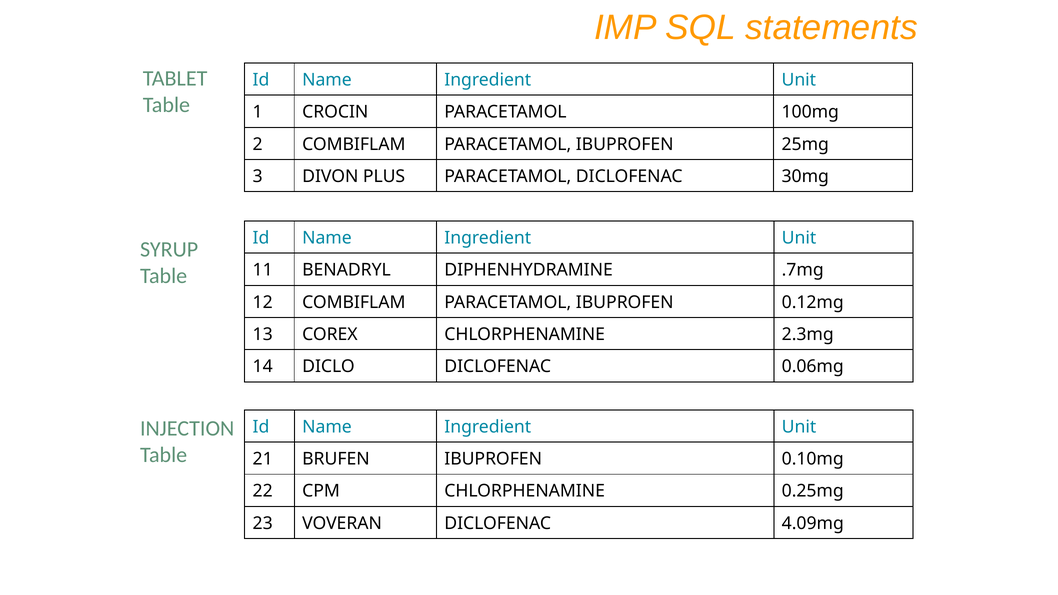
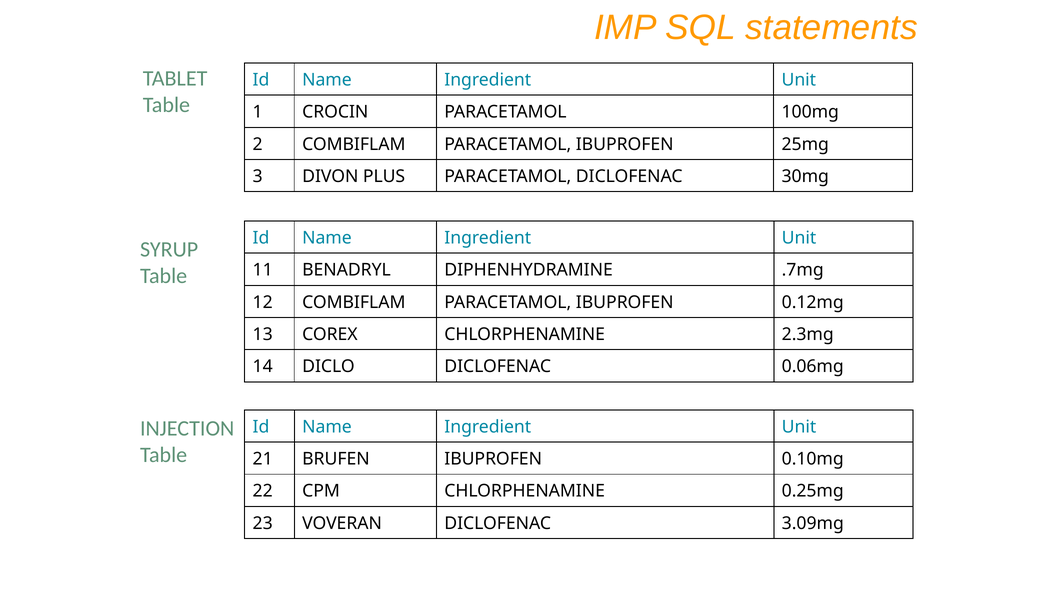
4.09mg: 4.09mg -> 3.09mg (813, 523)
